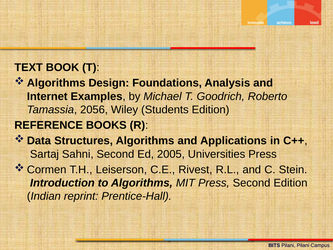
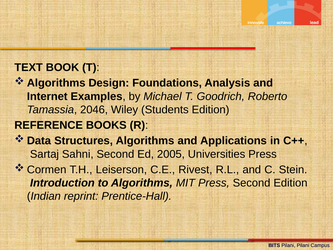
2056: 2056 -> 2046 (94, 110)
